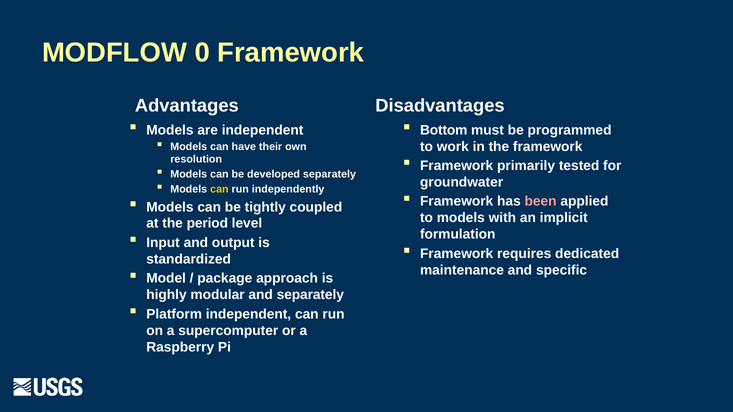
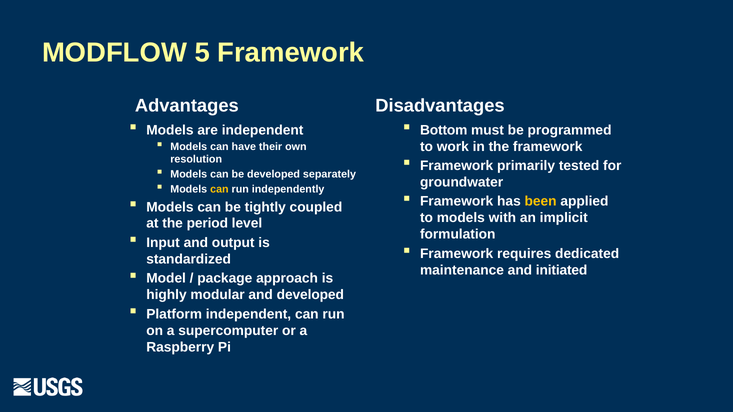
0: 0 -> 5 (202, 53)
been colour: pink -> yellow (541, 202)
specific: specific -> initiated (562, 270)
and separately: separately -> developed (310, 295)
